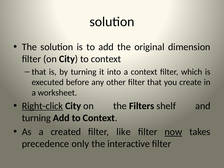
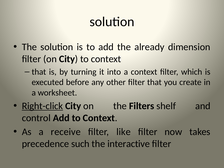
original: original -> already (149, 47)
turning: turning -> control (36, 118)
created: created -> receive (66, 132)
now underline: present -> none (173, 132)
only: only -> such (80, 144)
